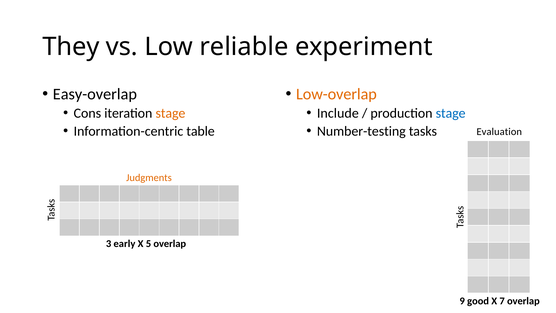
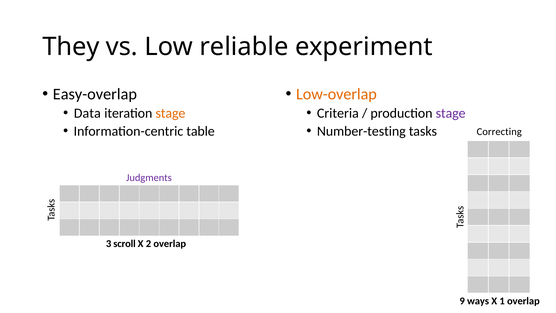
Cons: Cons -> Data (87, 113)
Include: Include -> Criteria (338, 113)
stage colour: blue -> purple (451, 113)
Evaluation: Evaluation -> Correcting (499, 132)
Judgments colour: orange -> purple (149, 178)
early: early -> scroll (125, 243)
5: 5 -> 2 (148, 243)
good: good -> ways (478, 301)
7: 7 -> 1 (502, 301)
